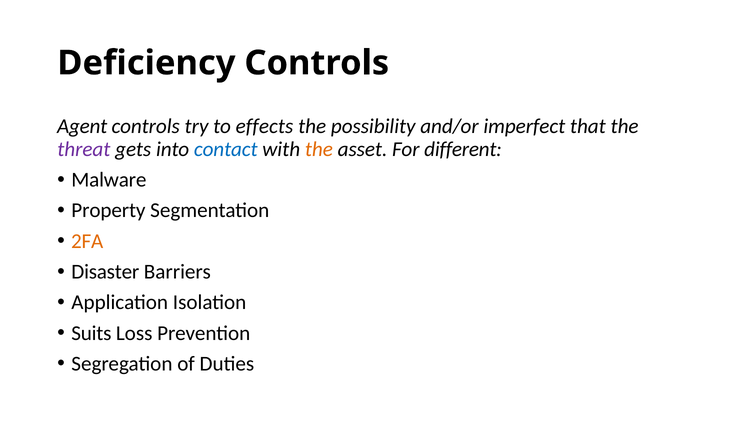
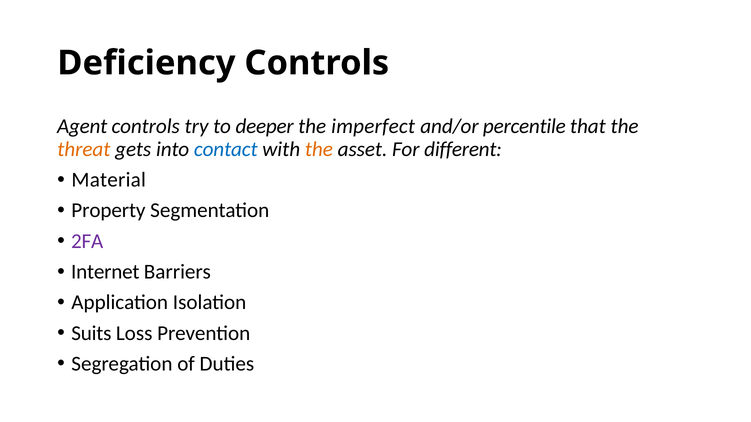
effects: effects -> deeper (265, 127)
possibility: possibility -> imperfect (373, 127)
imperfect: imperfect -> percentile (524, 127)
threat colour: purple -> orange (84, 149)
Malware: Malware -> Material (109, 180)
2FA colour: orange -> purple (87, 241)
Disaster: Disaster -> Internet (105, 272)
